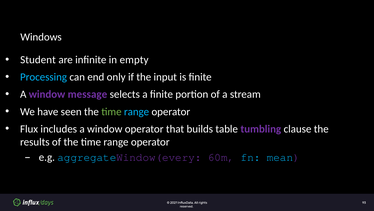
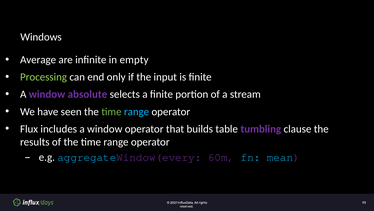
Student: Student -> Average (38, 60)
Processing colour: light blue -> light green (44, 77)
message: message -> absolute (87, 94)
